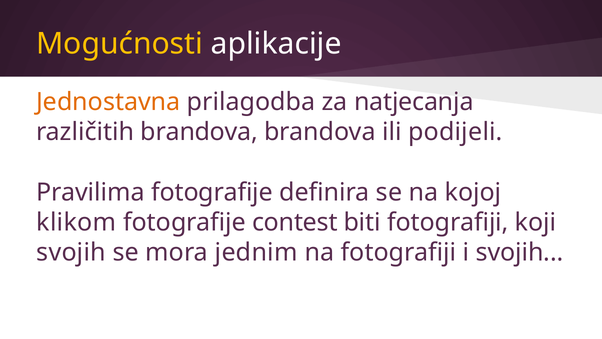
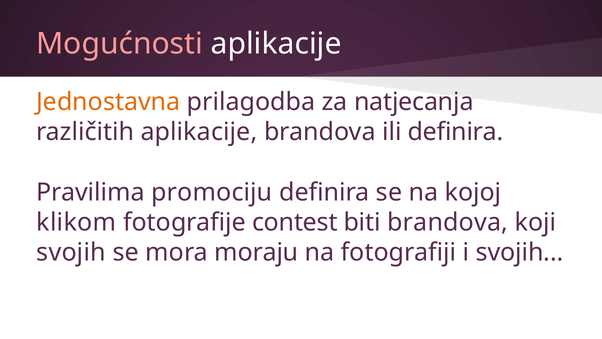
Mogućnosti colour: yellow -> pink (120, 44)
različitih brandova: brandova -> aplikacije (199, 132)
ili podijeli: podijeli -> definira (456, 132)
Pravilima fotografije: fotografije -> promociju (212, 192)
biti fotografiji: fotografiji -> brandova (448, 222)
jednim: jednim -> moraju (256, 252)
